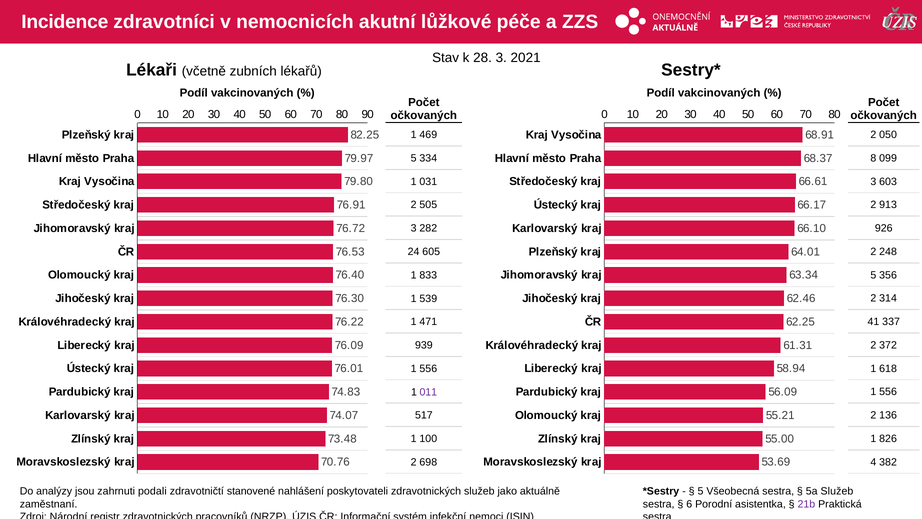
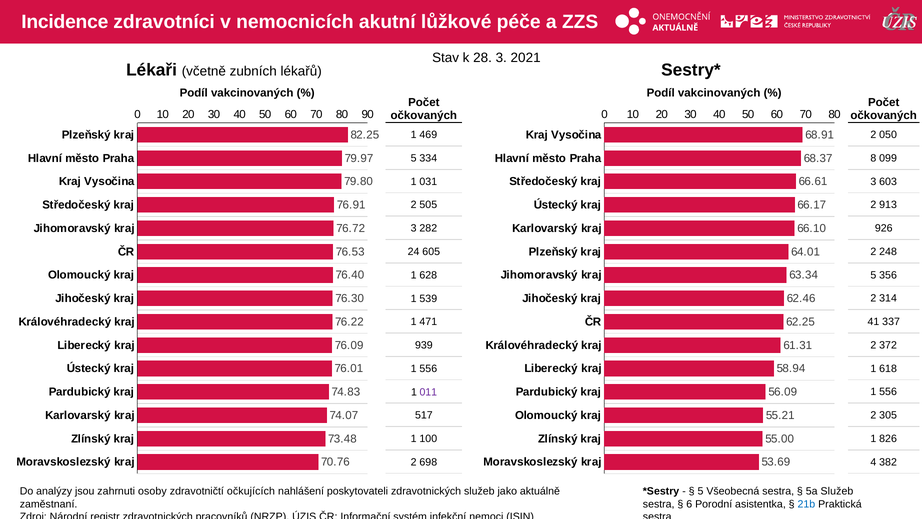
833: 833 -> 628 (428, 275)
136: 136 -> 305 (888, 415)
podali: podali -> osoby (152, 491)
stanovené: stanovené -> očkujících (251, 491)
21b colour: purple -> blue (806, 504)
